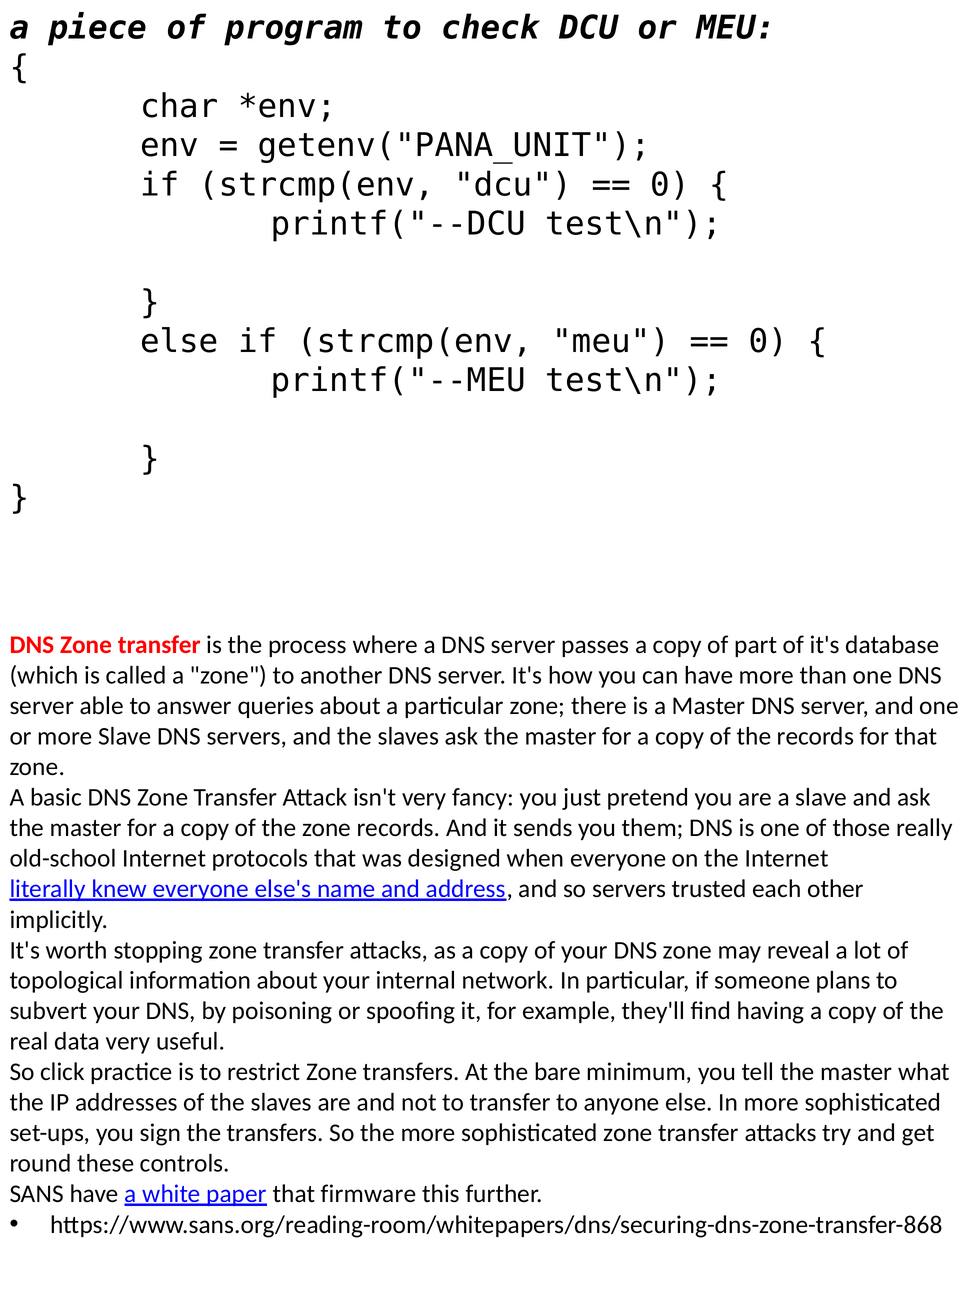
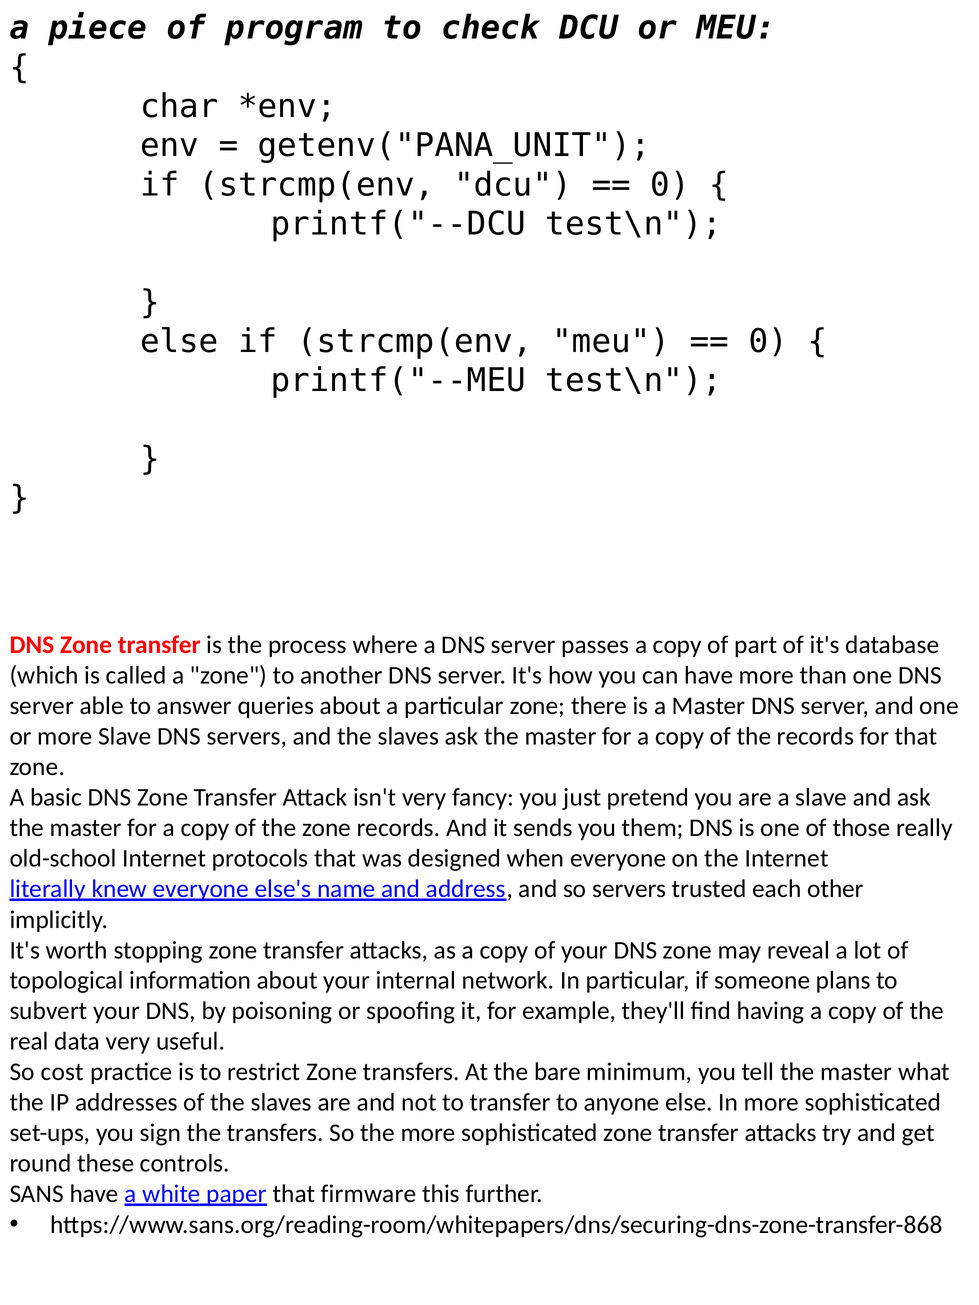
click: click -> cost (62, 1072)
